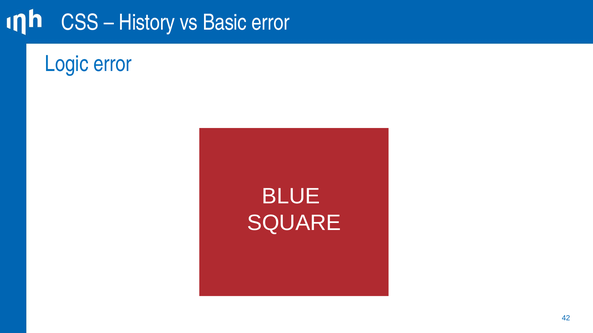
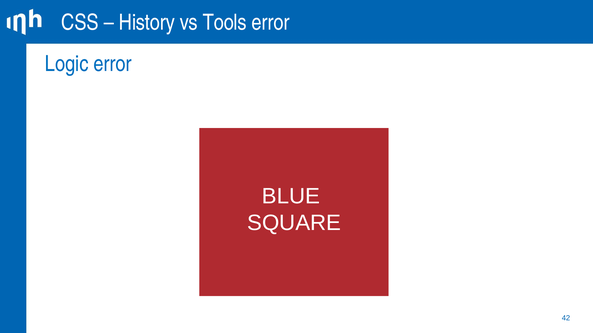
Basic: Basic -> Tools (225, 23)
